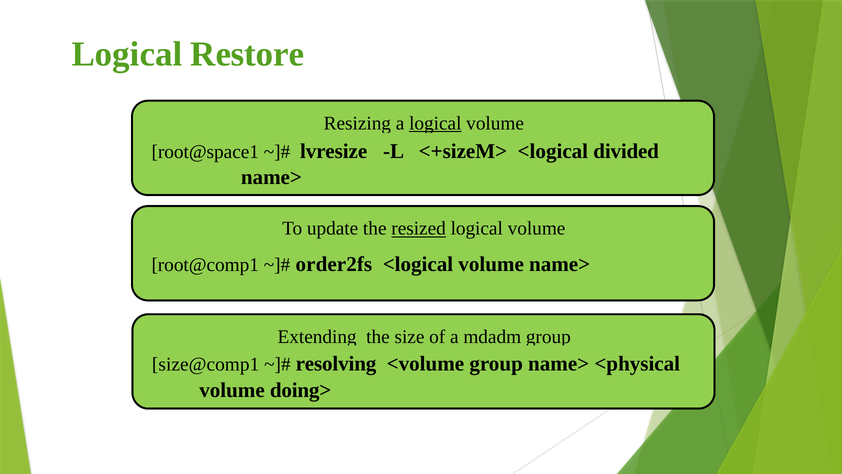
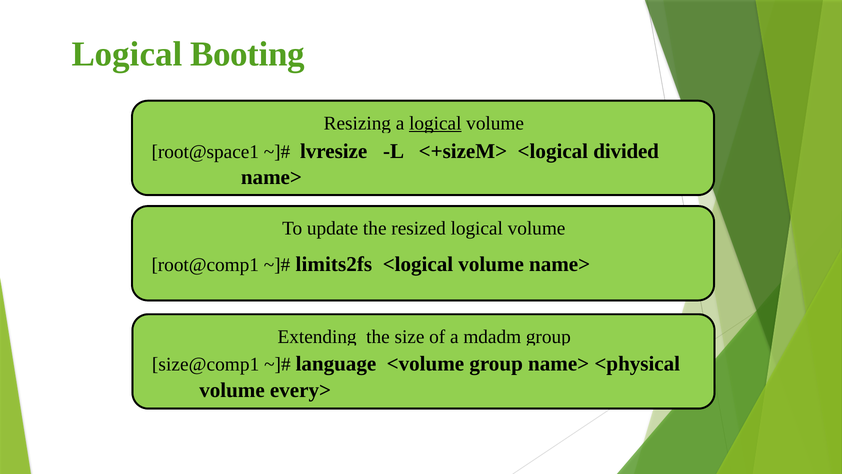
Restore: Restore -> Booting (247, 54)
resized underline: present -> none (419, 228)
order2fs: order2fs -> limits2fs (334, 264)
resolving: resolving -> language (336, 363)
doing>: doing> -> every> (301, 390)
